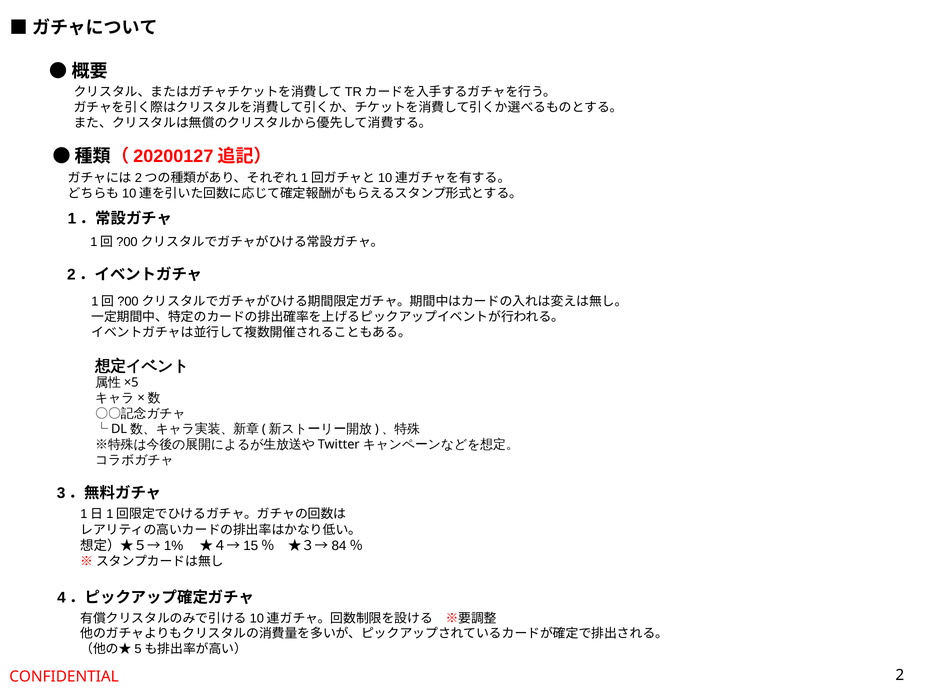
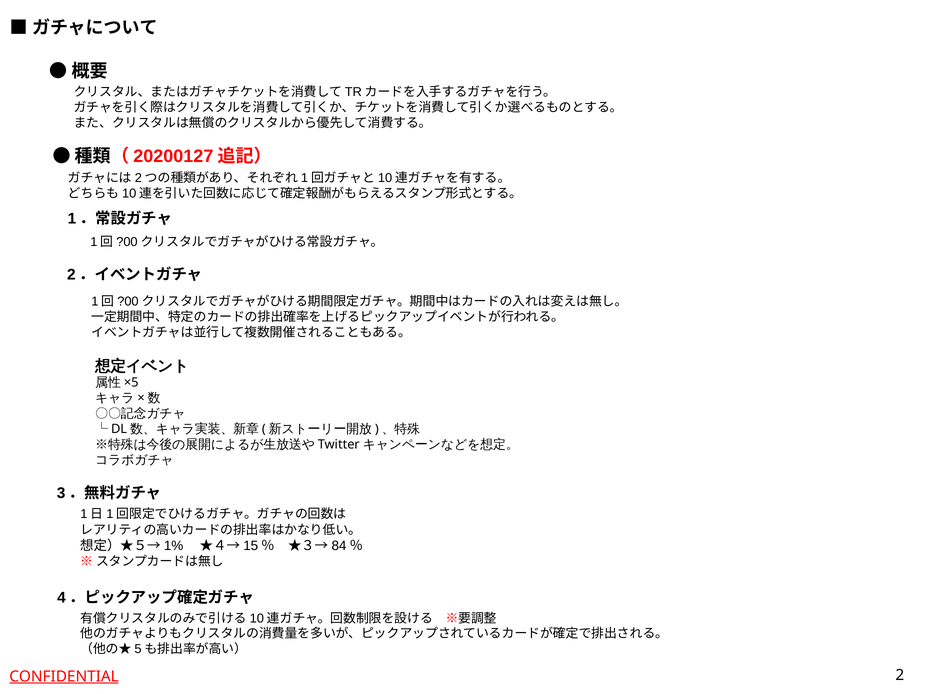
CONFIDENTIAL underline: none -> present (64, 676)
